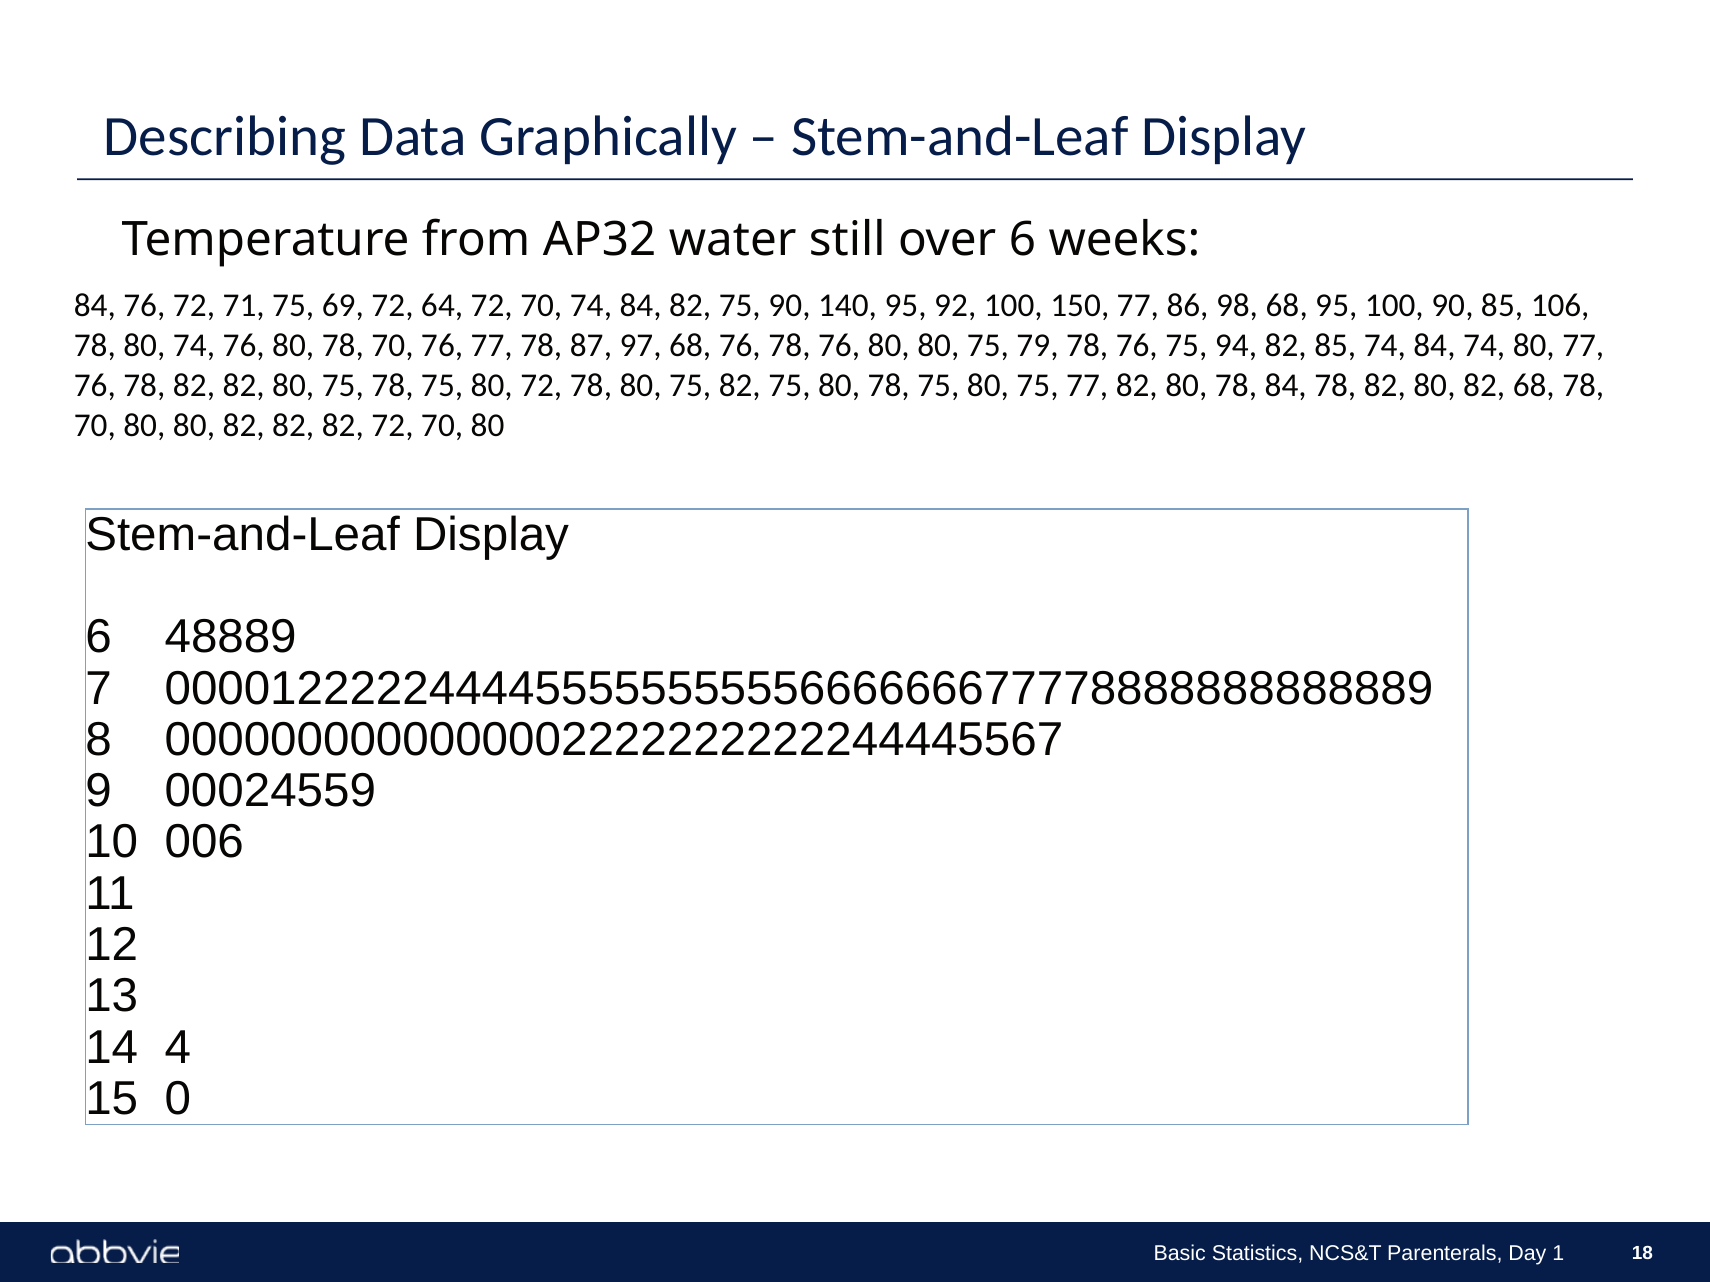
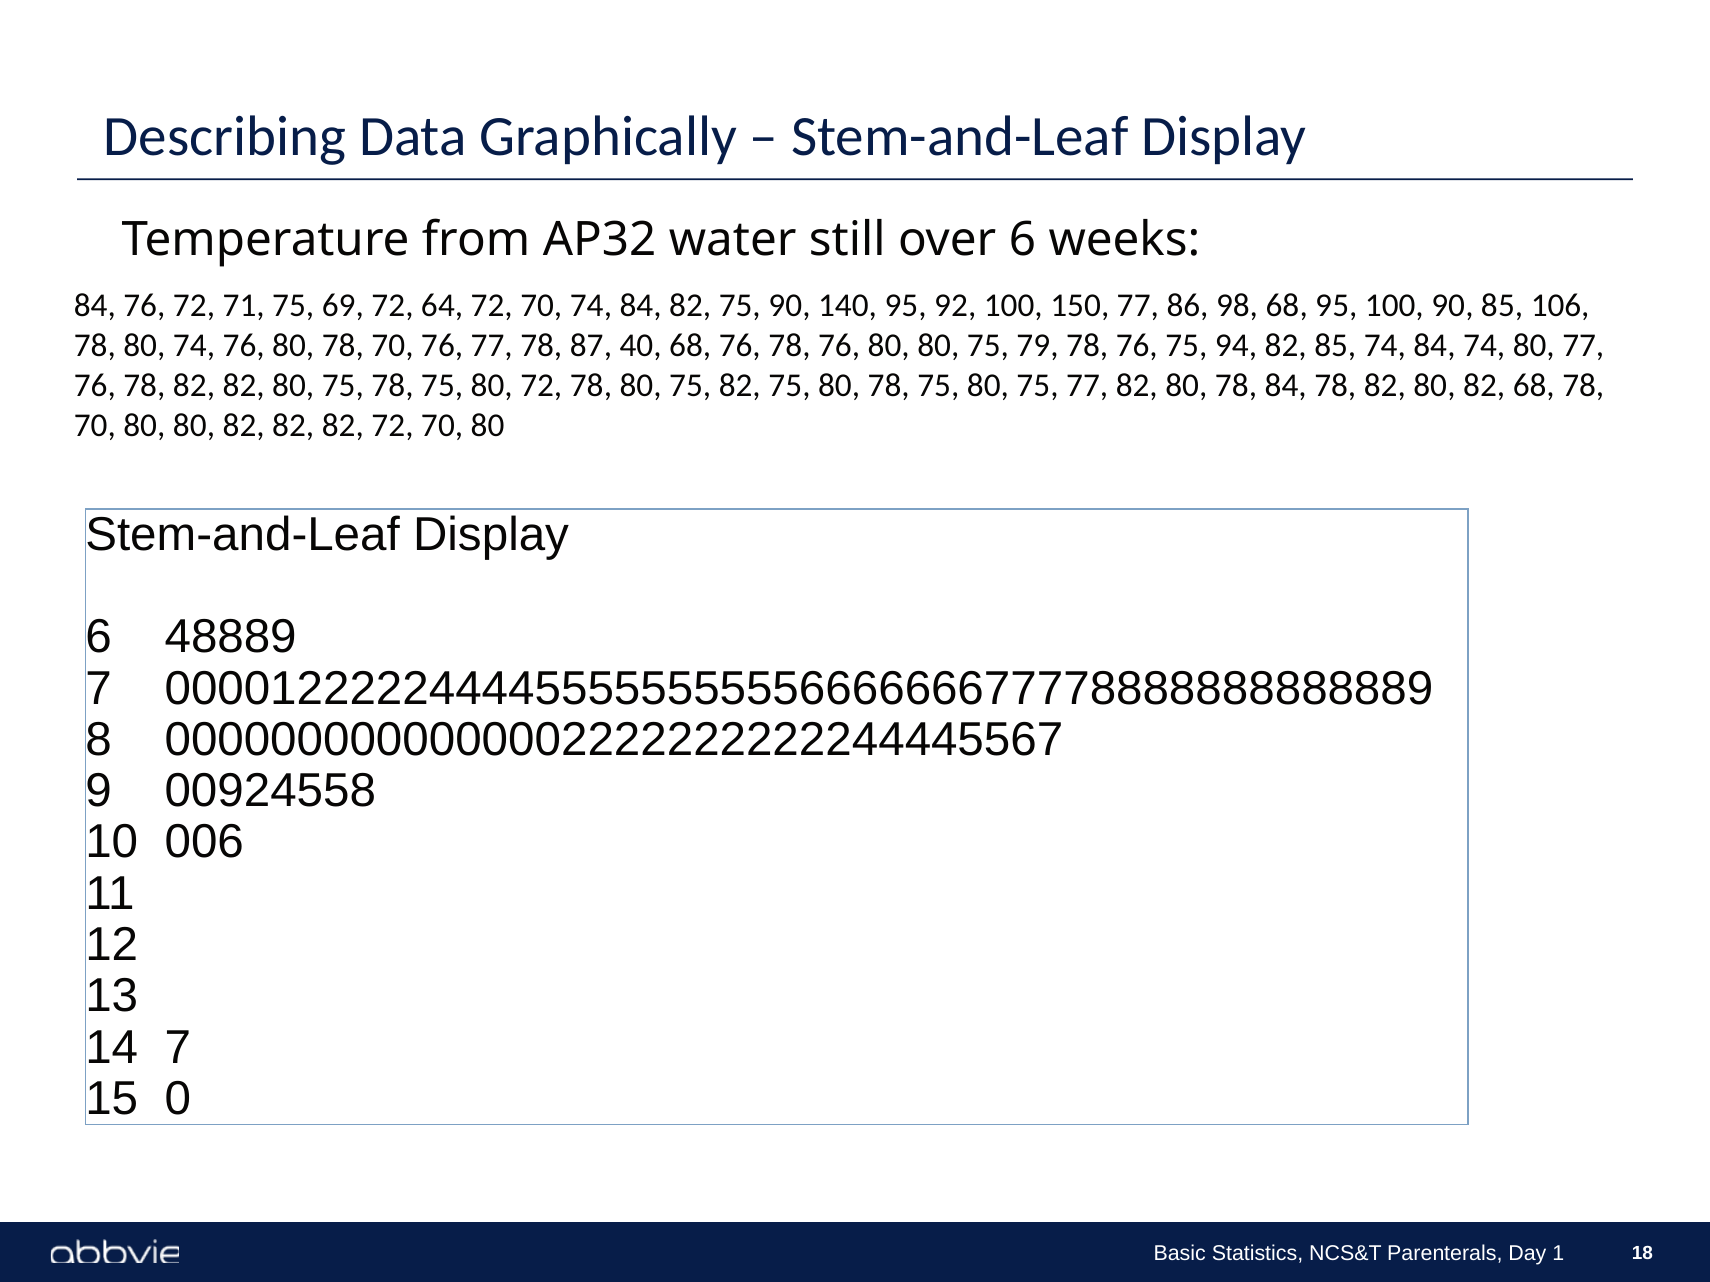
97: 97 -> 40 (641, 346)
00024559: 00024559 -> 00924558 (270, 791)
14 4: 4 -> 7 (178, 1048)
